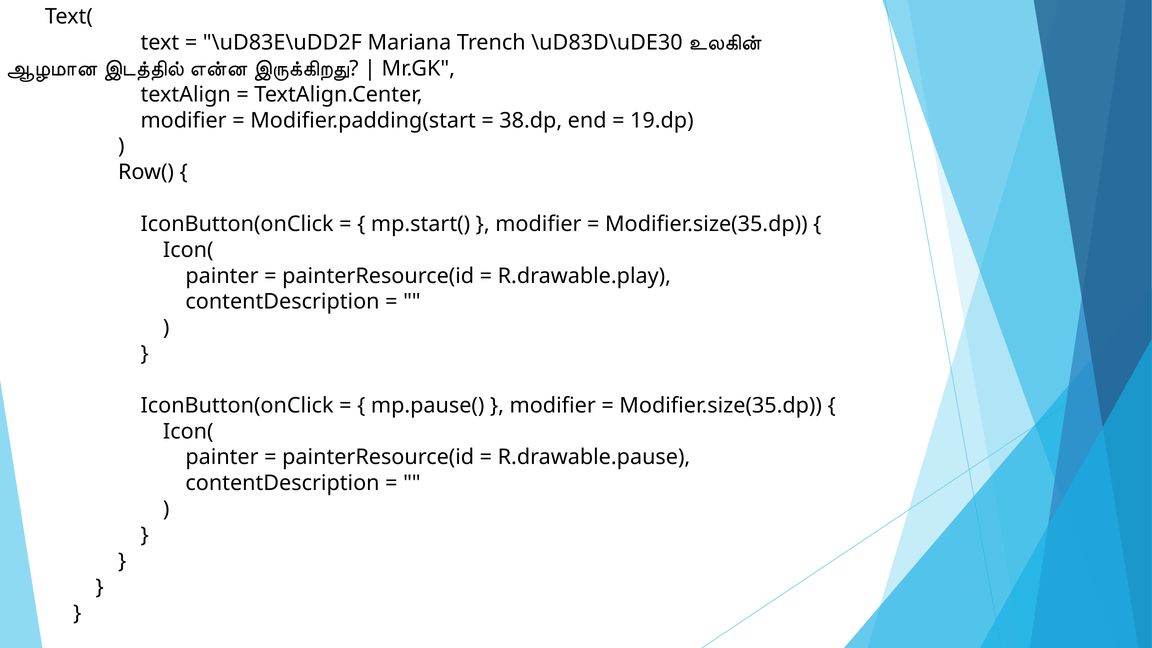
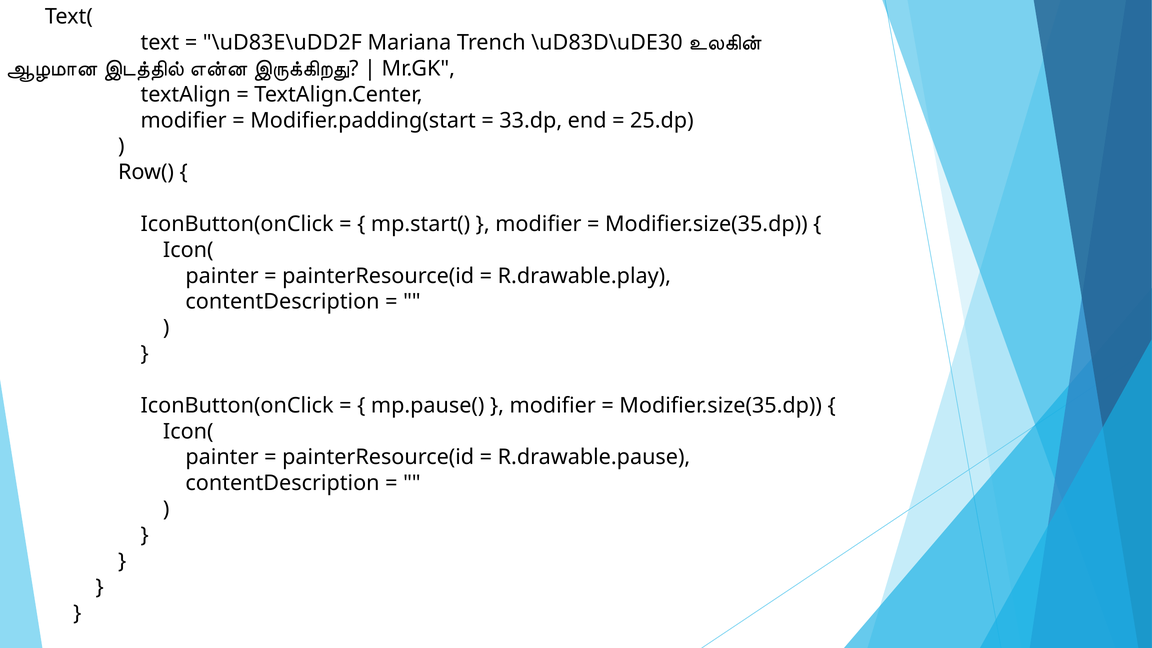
38.dp: 38.dp -> 33.dp (531, 120)
19.dp: 19.dp -> 25.dp (662, 120)
